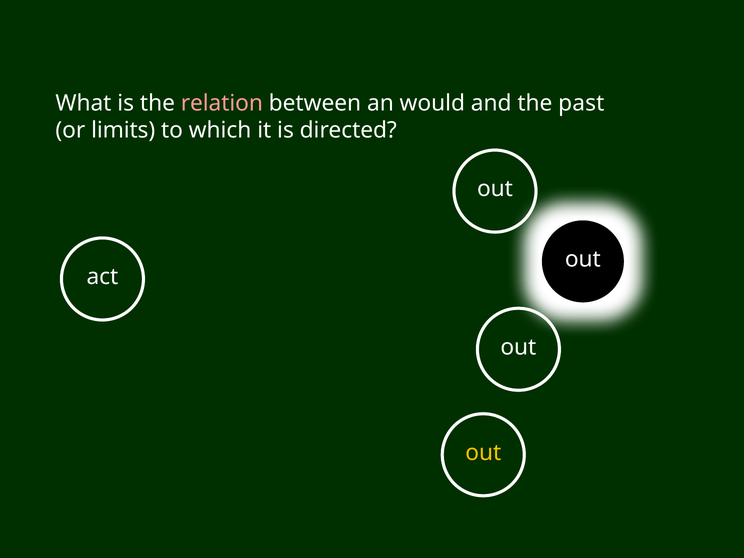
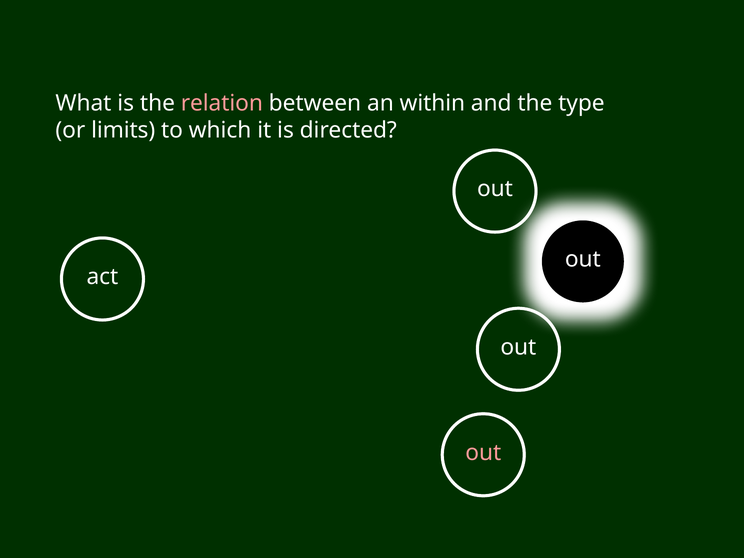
would: would -> within (432, 103)
past: past -> type (581, 103)
out colour: yellow -> pink (483, 453)
